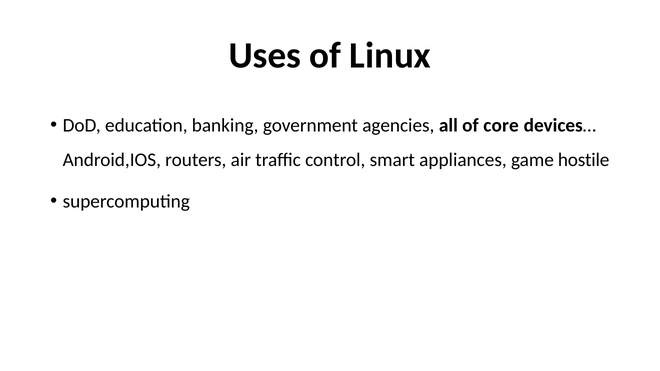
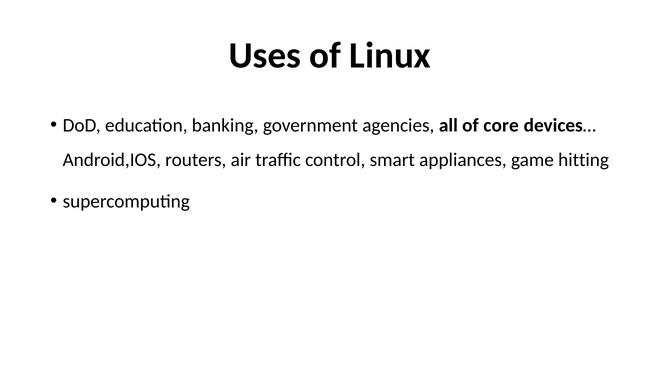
hostile: hostile -> hitting (584, 160)
